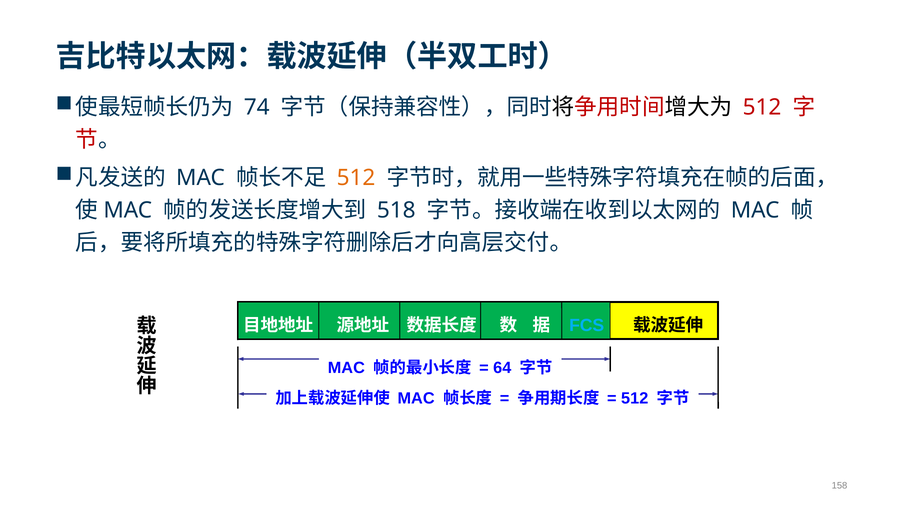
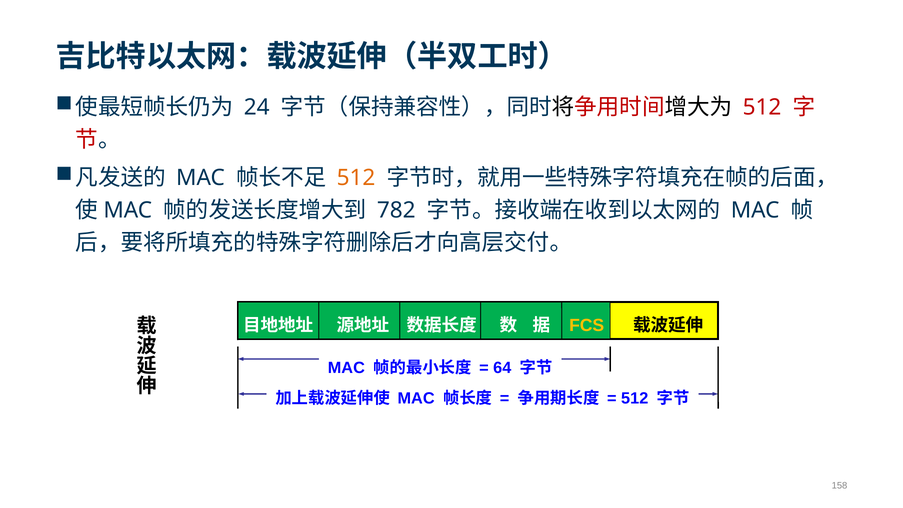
74: 74 -> 24 (257, 107)
518: 518 -> 782 (396, 210)
FCS colour: light blue -> yellow (587, 325)
